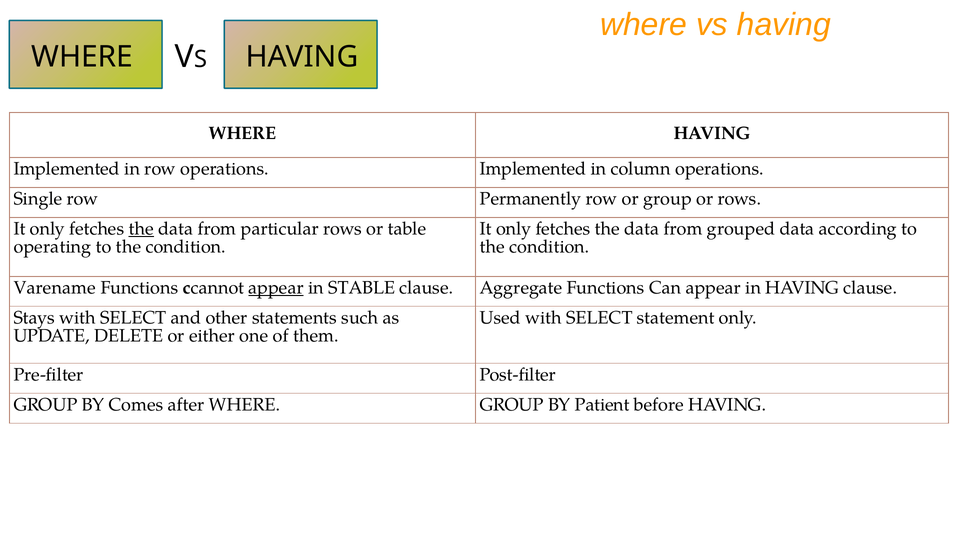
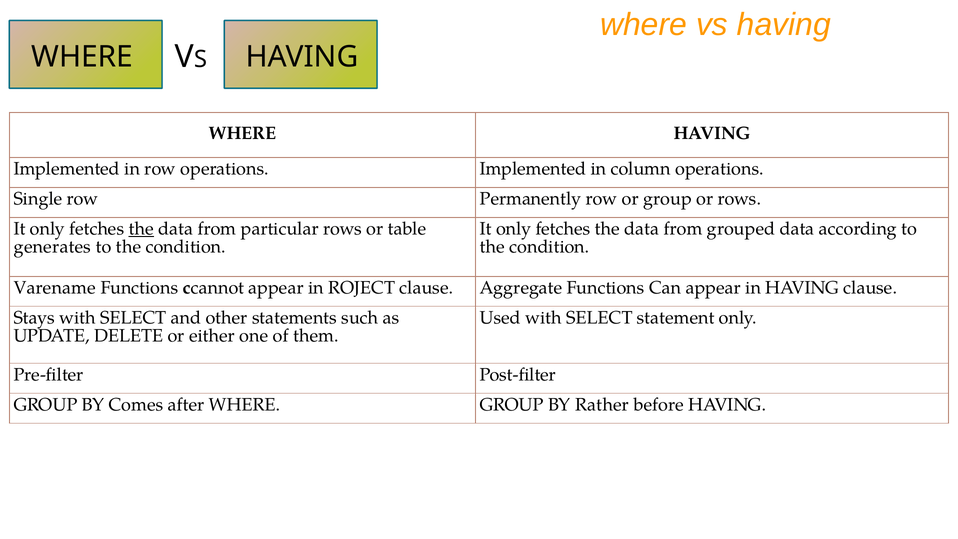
operating: operating -> generates (52, 247)
appear underline: present -> none (276, 288)
STABLE: STABLE -> ROJECT (362, 288)
Patient: Patient -> Rather (602, 405)
